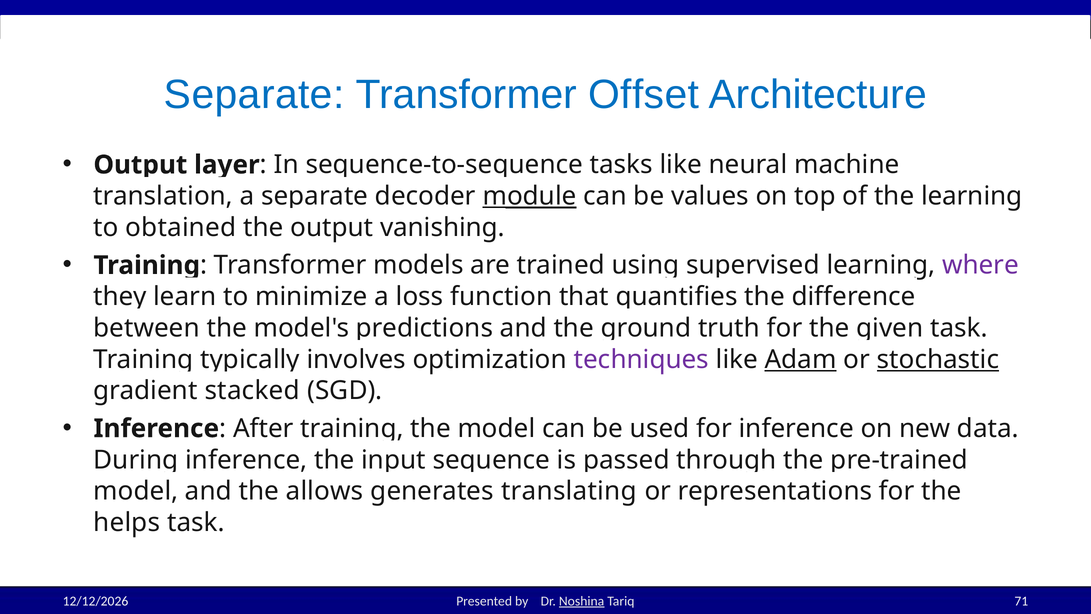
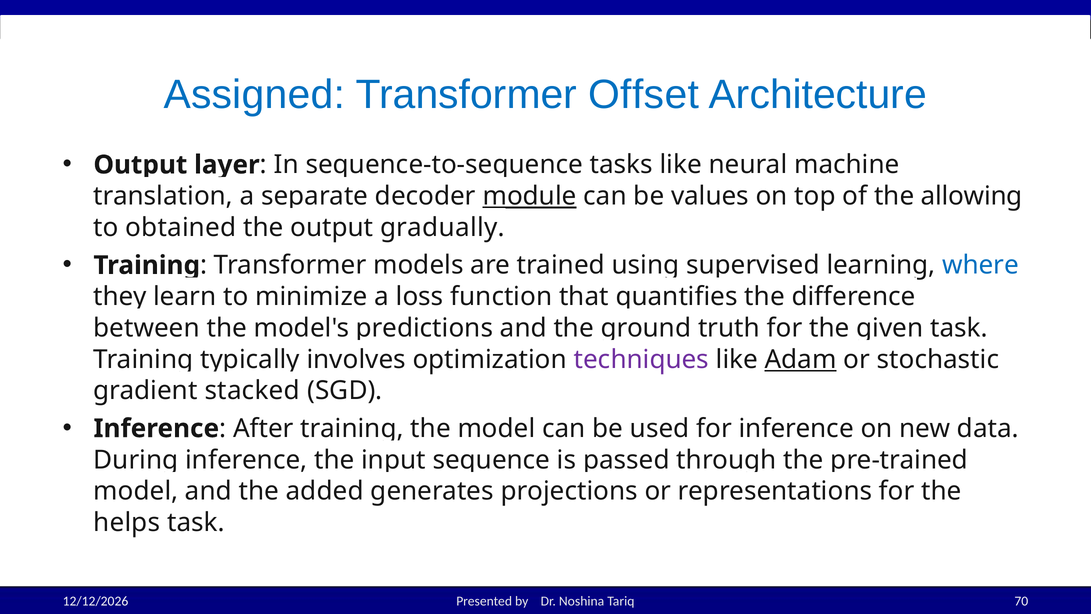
Separate: Separate -> Assigned (254, 95)
the learning: learning -> allowing (972, 196)
vanishing: vanishing -> gradually (442, 227)
where colour: purple -> blue (981, 265)
stochastic underline: present -> none (938, 359)
allows: allows -> added (325, 491)
translating: translating -> projections (569, 491)
Noshina underline: present -> none (582, 601)
71: 71 -> 70 (1021, 601)
